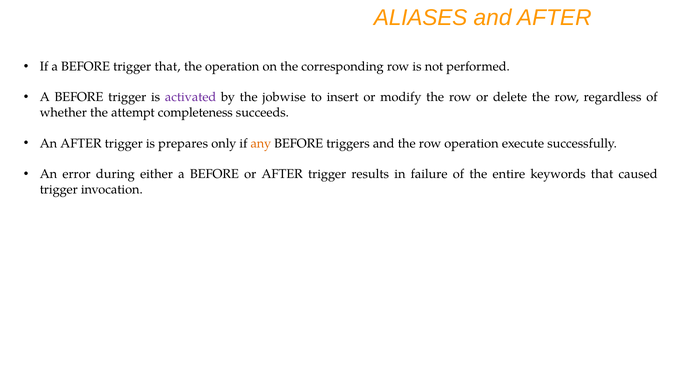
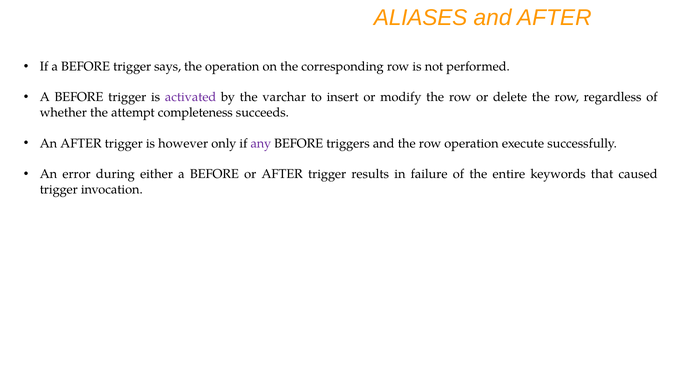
trigger that: that -> says (168, 66)
jobwise: jobwise -> varchar (284, 97)
prepares: prepares -> however (183, 143)
any colour: orange -> purple (261, 143)
